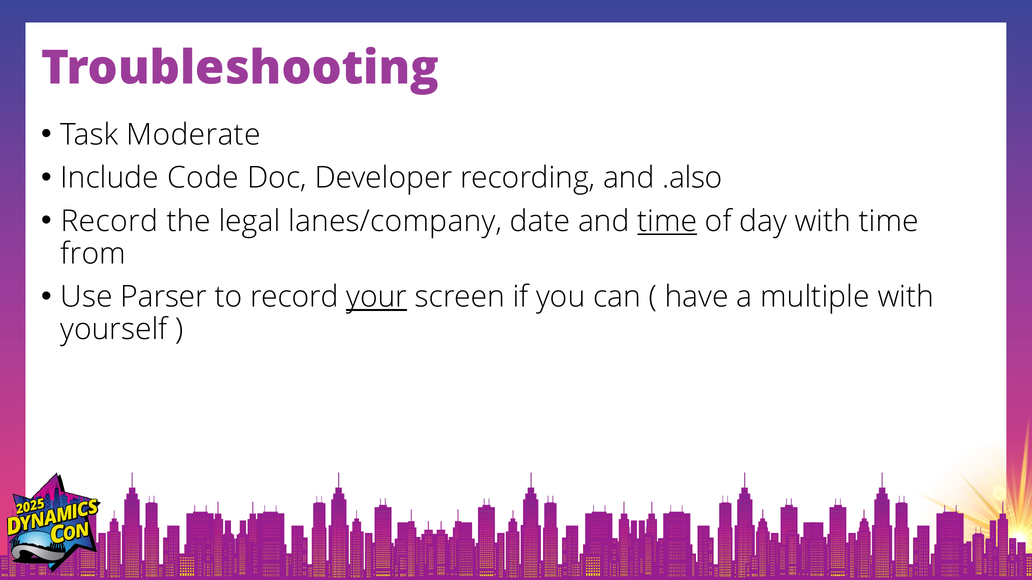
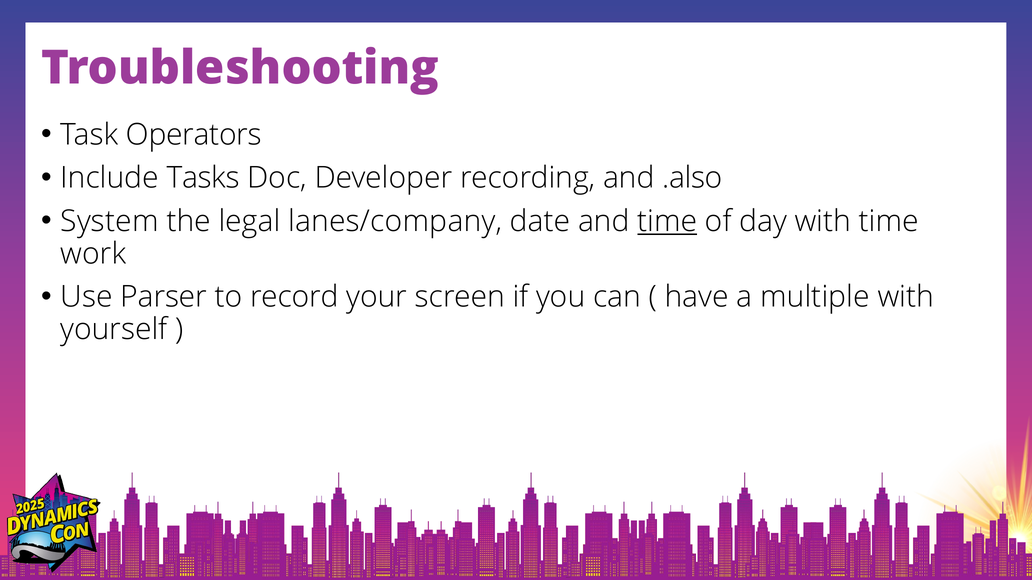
Moderate: Moderate -> Operators (194, 135)
Code: Code -> Tasks (203, 178)
Record: Record -> System (110, 221)
from: from -> work (93, 254)
your underline: present -> none (377, 297)
